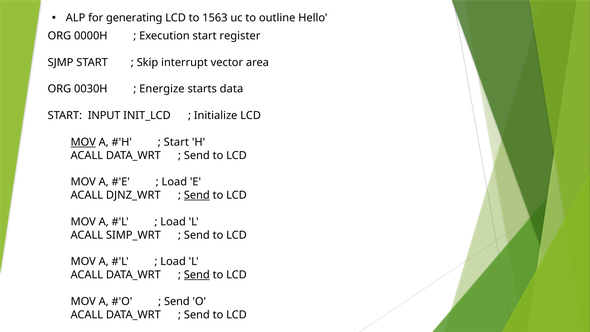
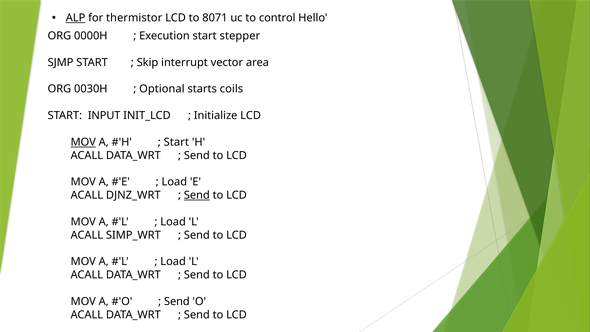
ALP underline: none -> present (76, 18)
generating: generating -> thermistor (134, 18)
1563: 1563 -> 8071 (215, 18)
outline: outline -> control (277, 18)
register: register -> stepper (240, 36)
Energize: Energize -> Optional (162, 89)
data: data -> coils (231, 89)
Send underline: present -> none (197, 275)
